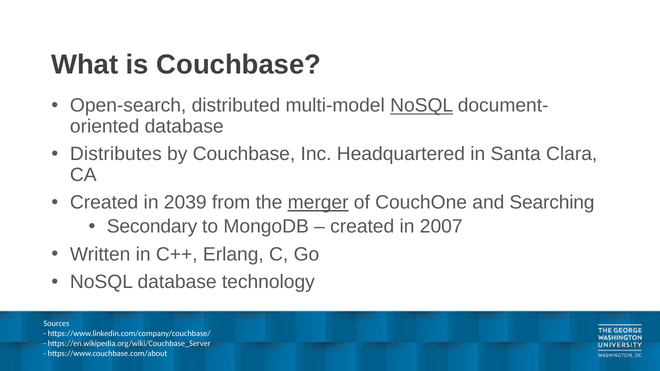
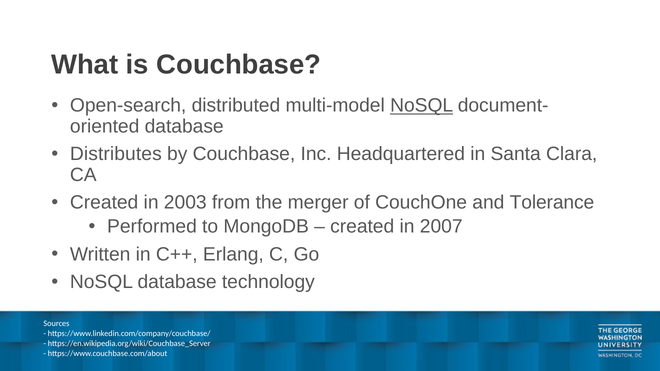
2039: 2039 -> 2003 (185, 203)
merger underline: present -> none (318, 203)
Searching: Searching -> Tolerance (552, 203)
Secondary: Secondary -> Performed (152, 227)
